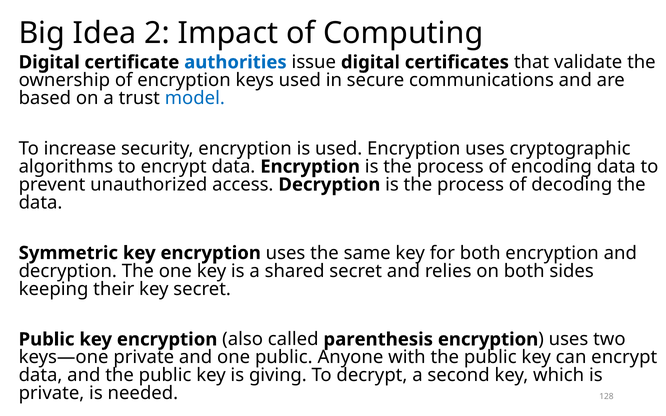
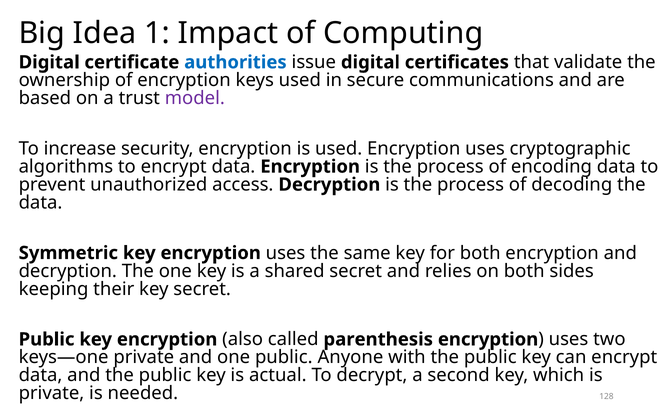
2: 2 -> 1 (157, 33)
model colour: blue -> purple (195, 98)
giving: giving -> actual (278, 376)
